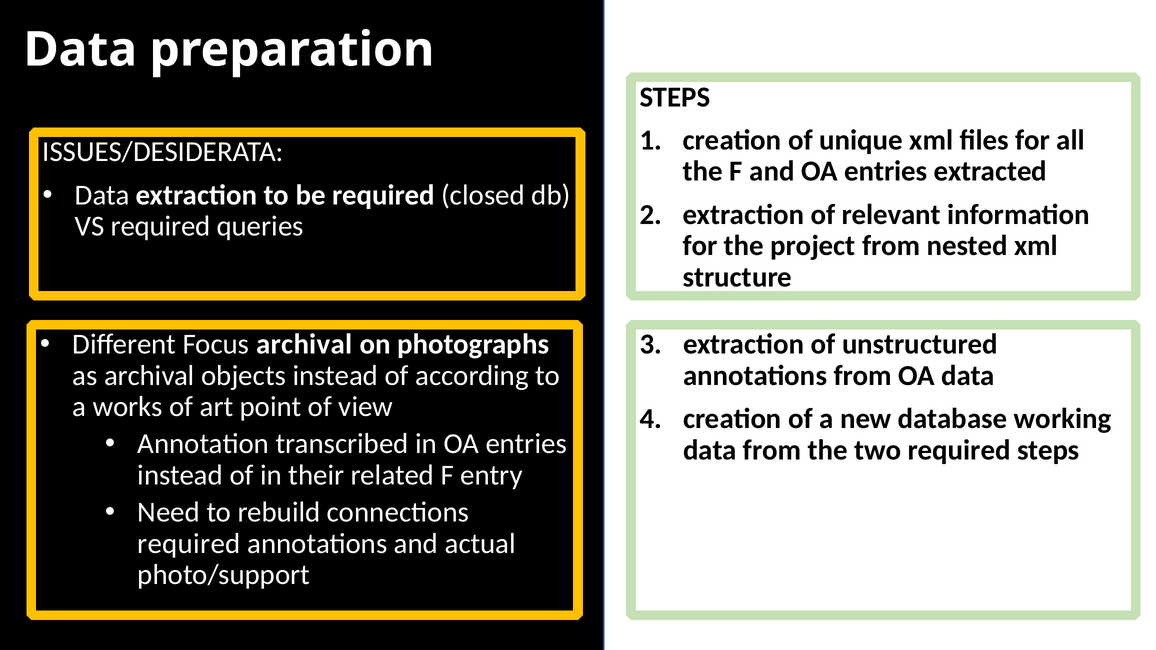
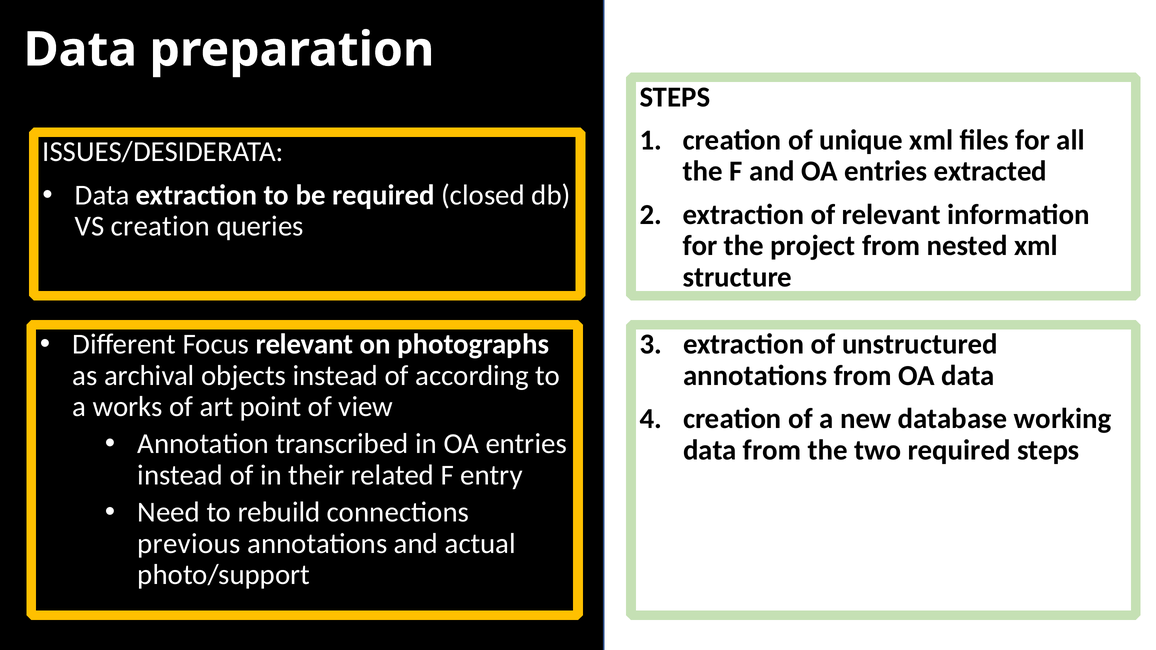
VS required: required -> creation (160, 226)
Focus archival: archival -> relevant (305, 344)
required: required -> previous (189, 544)
